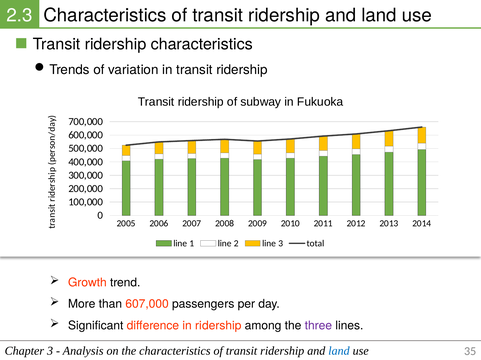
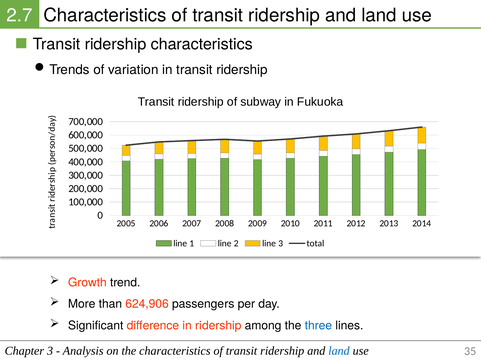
2.3: 2.3 -> 2.7 (19, 15)
607,000: 607,000 -> 624,906 (147, 305)
three colour: purple -> blue (319, 326)
